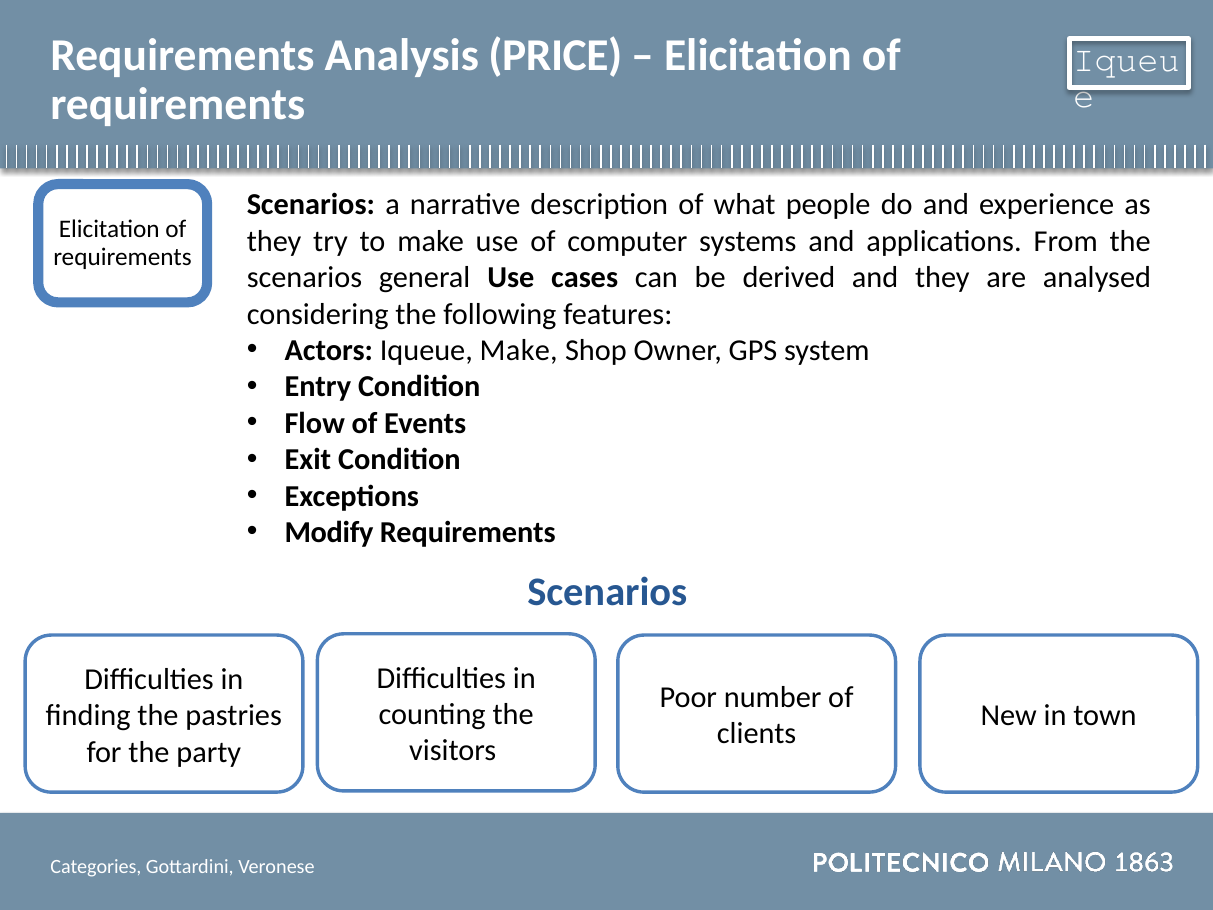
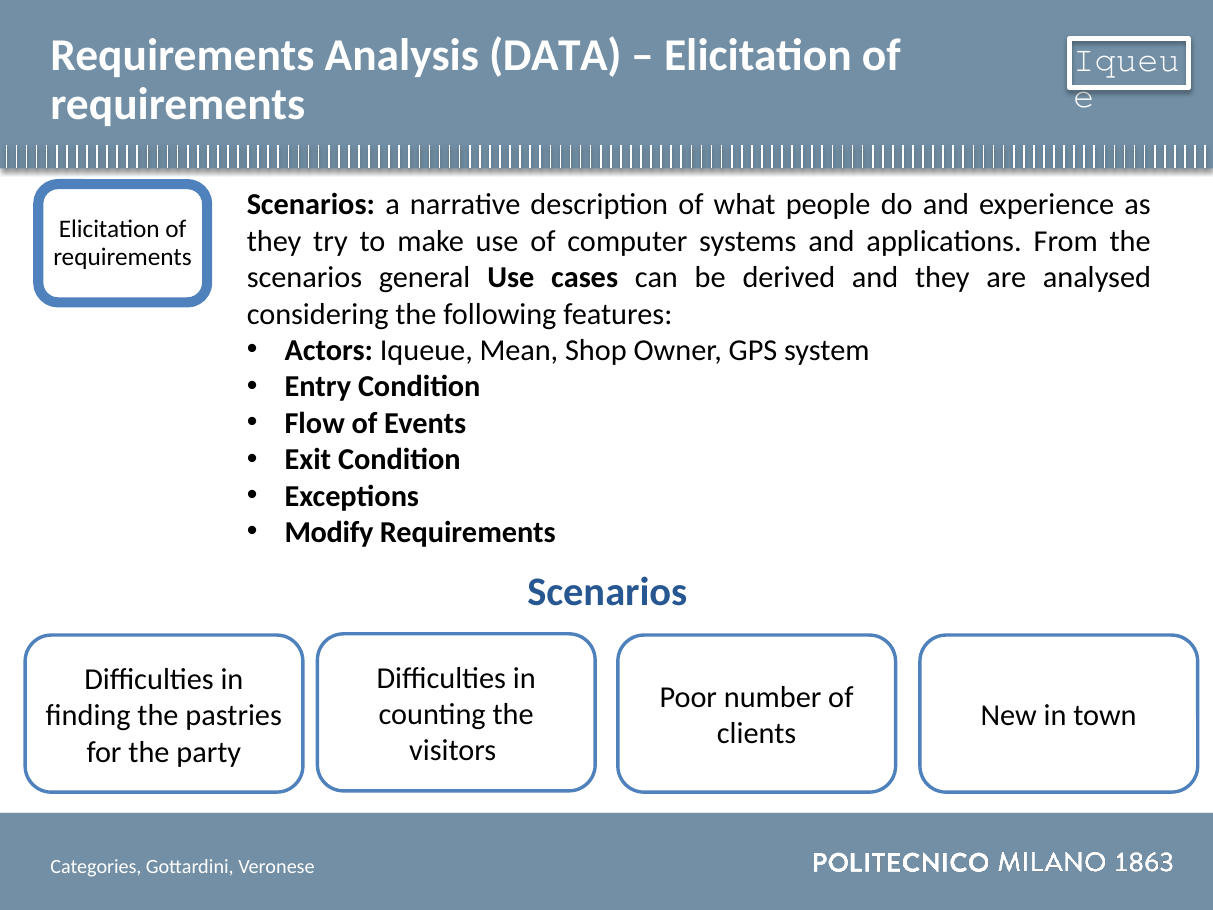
PRICE: PRICE -> DATA (555, 55)
Iqueue Make: Make -> Mean (519, 350)
